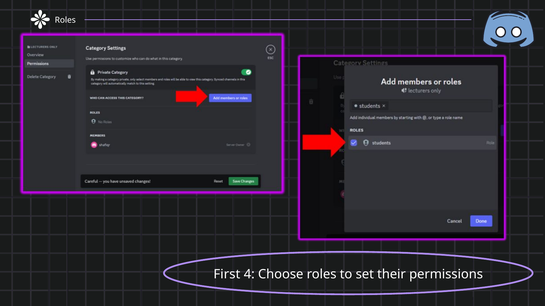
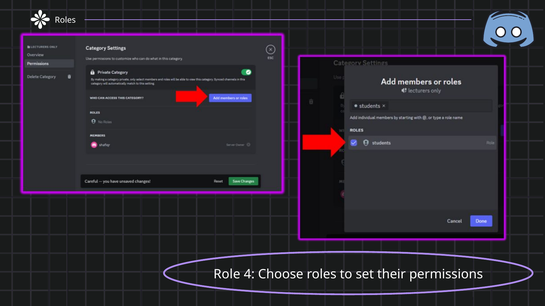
First: First -> Role (227, 275)
